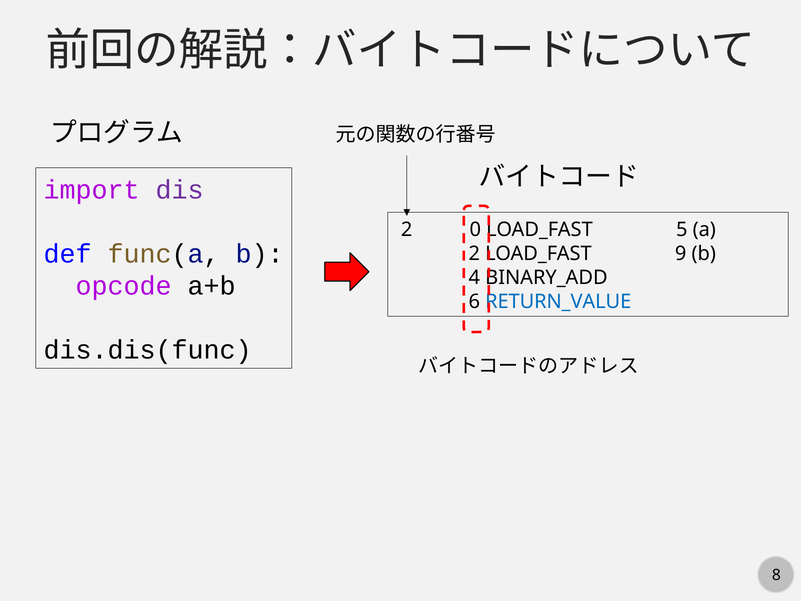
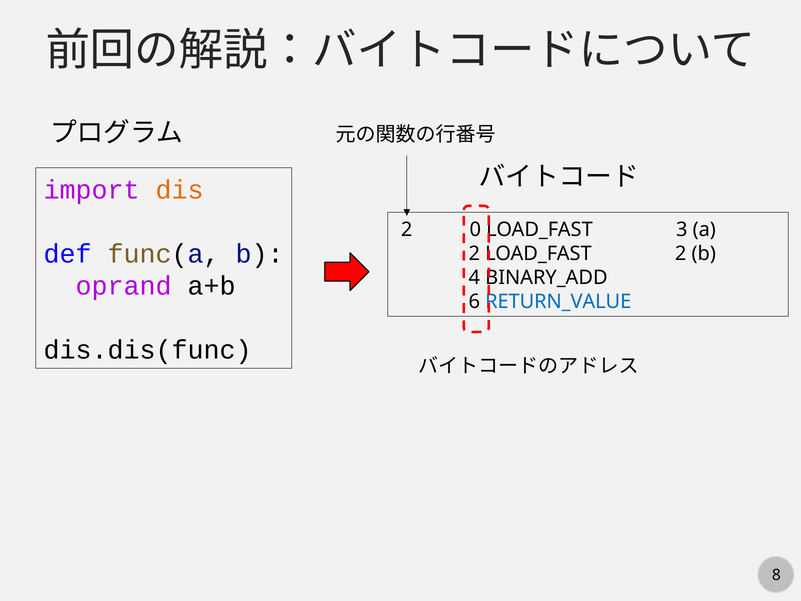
dis colour: purple -> orange (180, 190)
5: 5 -> 3 (682, 229)
LOAD_FAST 9: 9 -> 2 (681, 253)
opcode: opcode -> oprand (124, 286)
